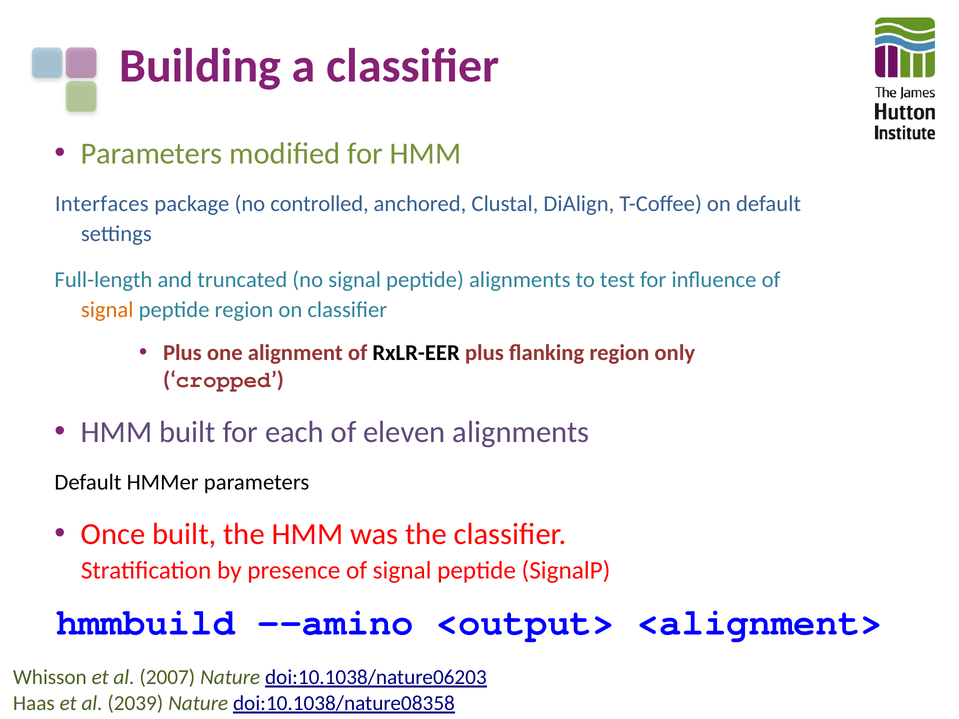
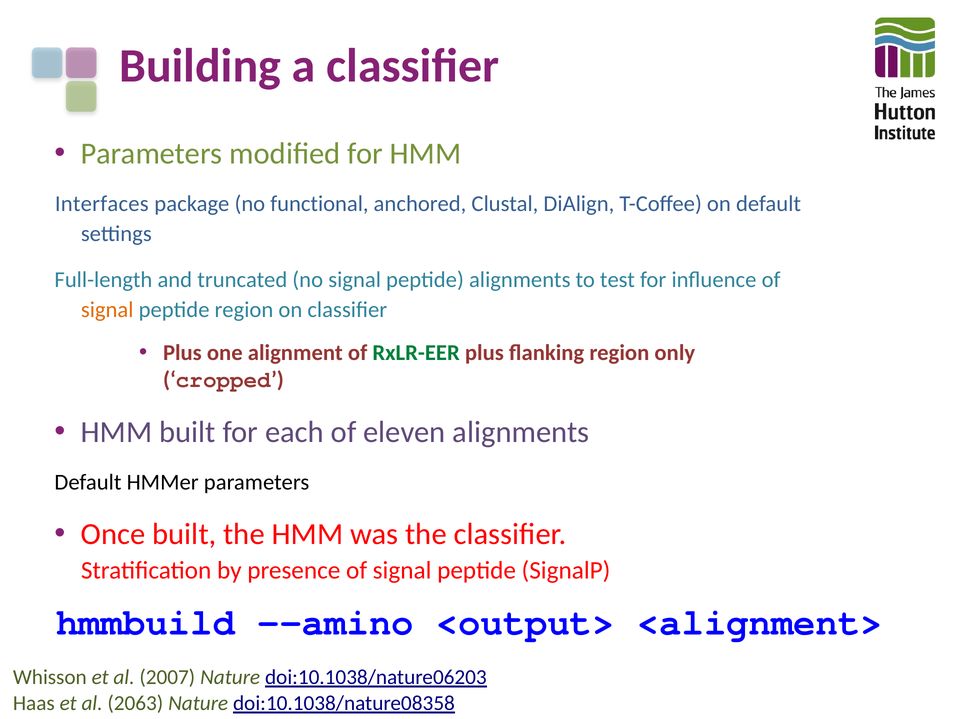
controlled: controlled -> functional (319, 204)
RxLR-EER colour: black -> green (416, 353)
2039: 2039 -> 2063 (135, 704)
